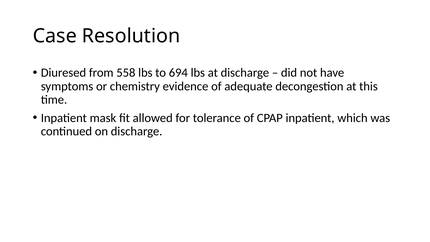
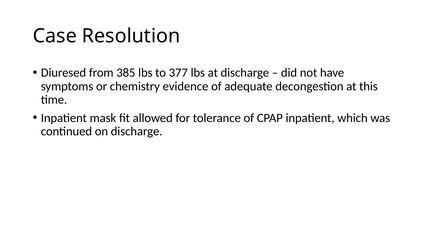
558: 558 -> 385 (126, 73)
694: 694 -> 377 (178, 73)
